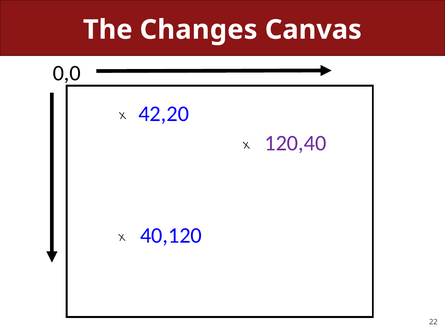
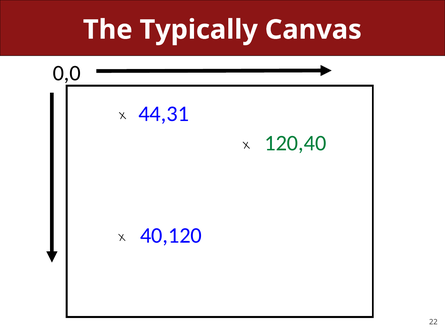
Changes: Changes -> Typically (199, 30)
42,20: 42,20 -> 44,31 (164, 114)
120,40 colour: purple -> green (295, 143)
